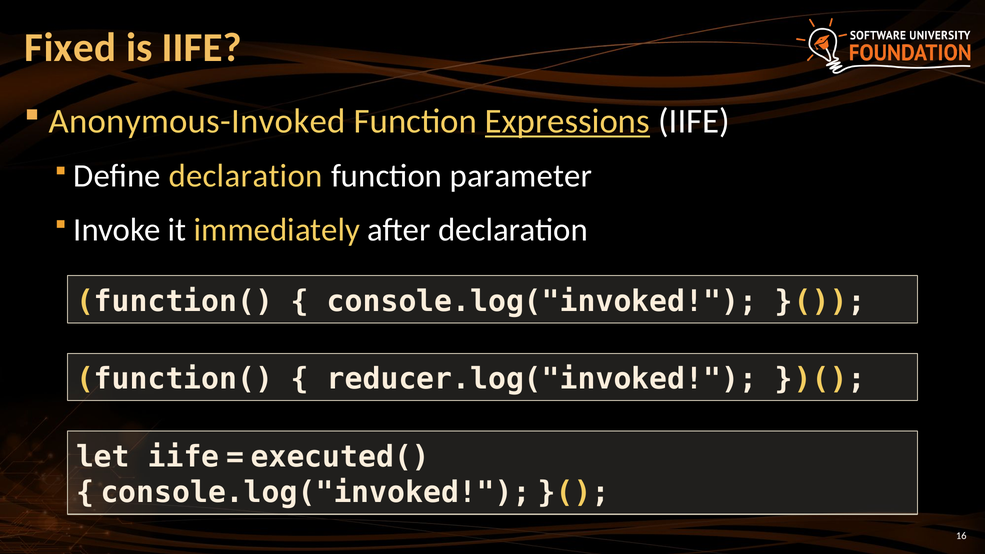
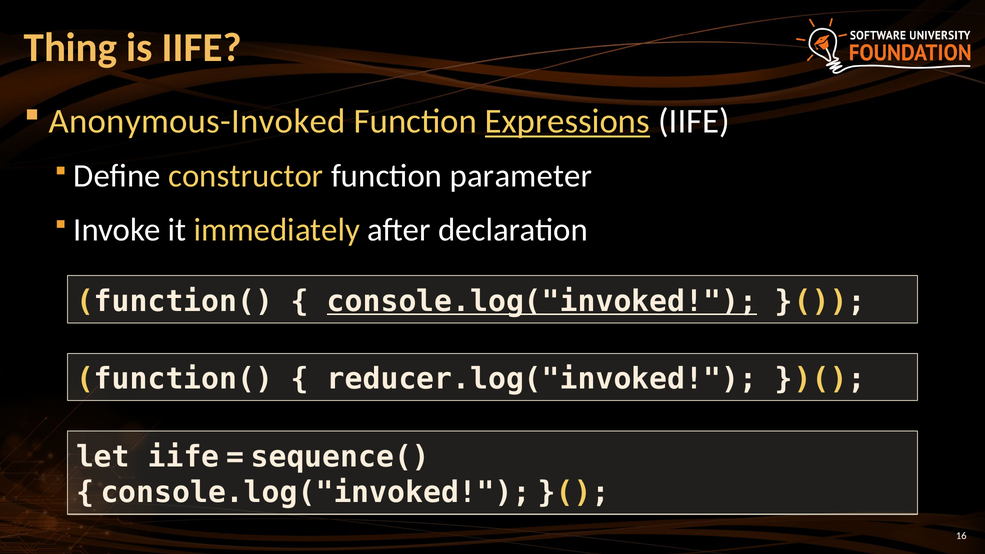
Fixed: Fixed -> Thing (71, 48)
Define declaration: declaration -> constructor (246, 176)
console.log("invoked underline: none -> present (542, 302)
executed(: executed( -> sequence( (340, 457)
